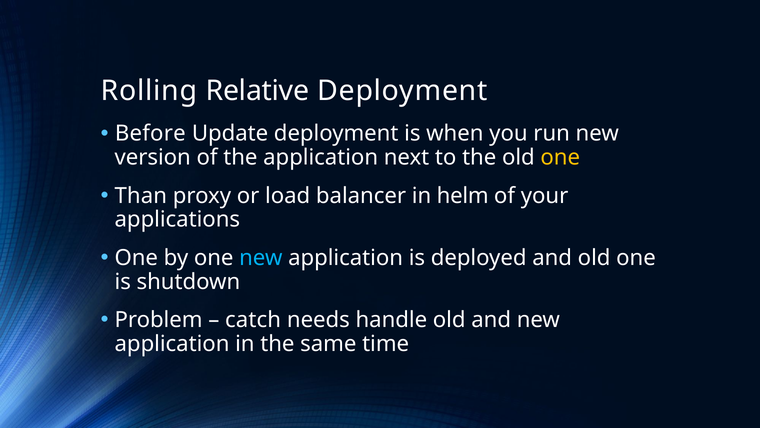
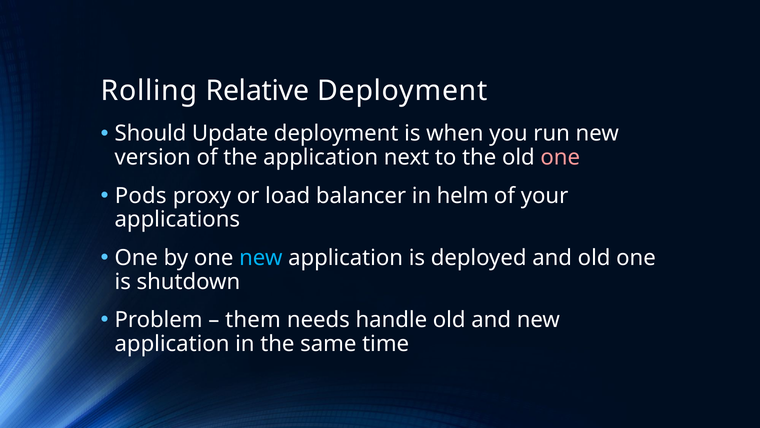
Before: Before -> Should (150, 133)
one colour: yellow -> pink (560, 157)
Than: Than -> Pods (141, 196)
catch: catch -> them (253, 320)
